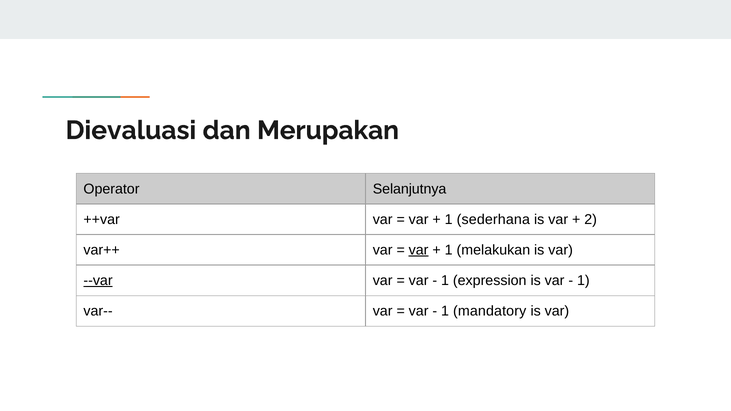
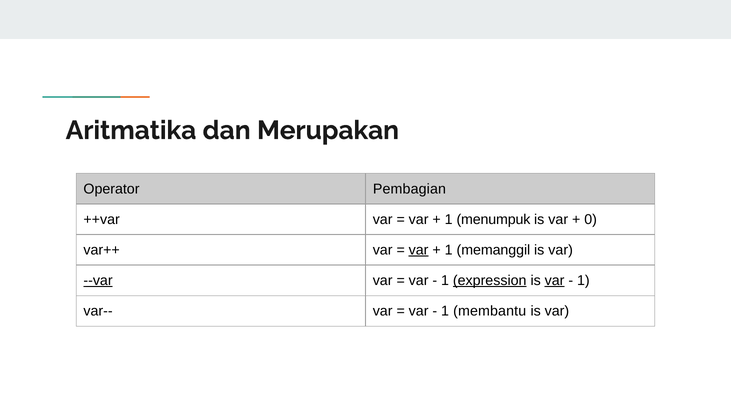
Dievaluasi: Dievaluasi -> Aritmatika (131, 130)
Selanjutnya: Selanjutnya -> Pembagian (409, 189)
sederhana: sederhana -> menumpuk (493, 220)
2: 2 -> 0 (591, 220)
melakukan: melakukan -> memanggil (493, 250)
expression underline: none -> present (490, 281)
var underline: none -> present (555, 281)
mandatory: mandatory -> membantu (490, 311)
